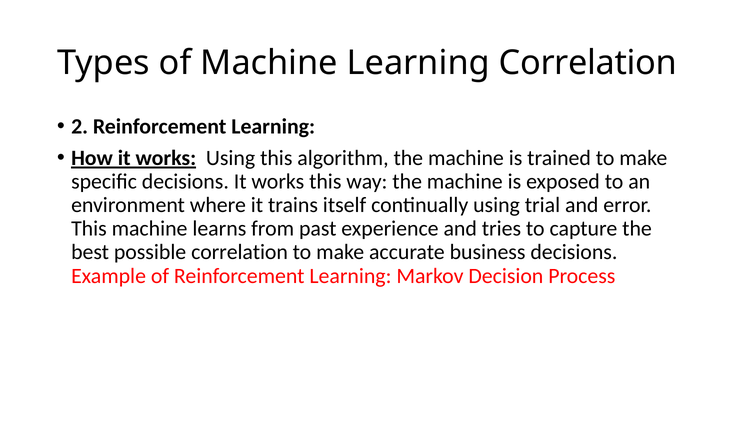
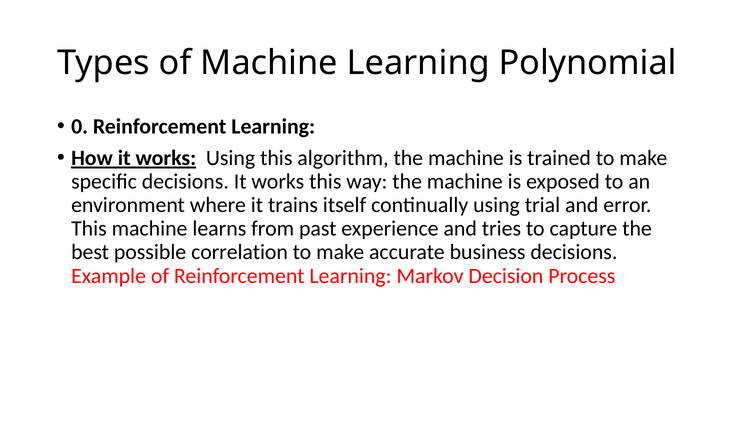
Learning Correlation: Correlation -> Polynomial (588, 63)
2: 2 -> 0 (80, 127)
